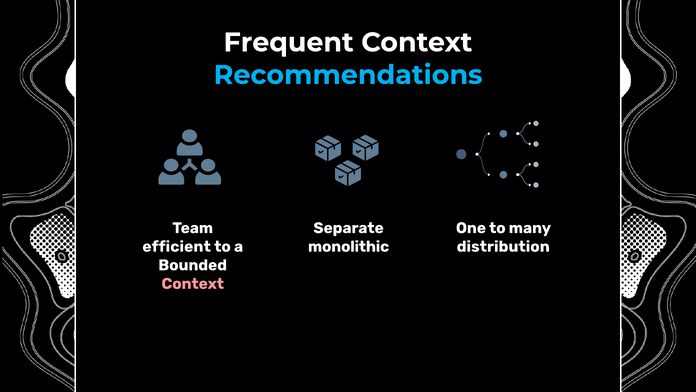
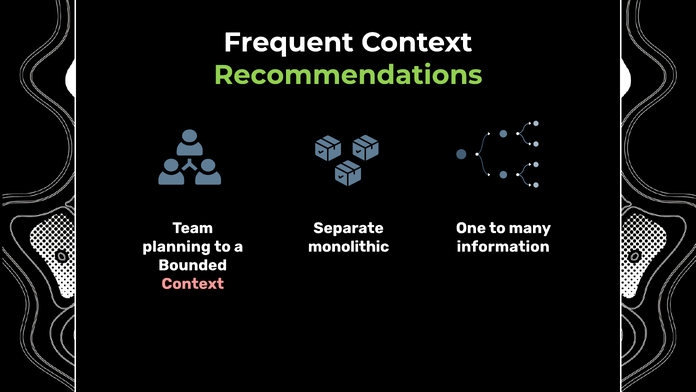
Recommendations colour: light blue -> light green (348, 75)
efficient: efficient -> planning (177, 246)
distribution: distribution -> information (503, 246)
